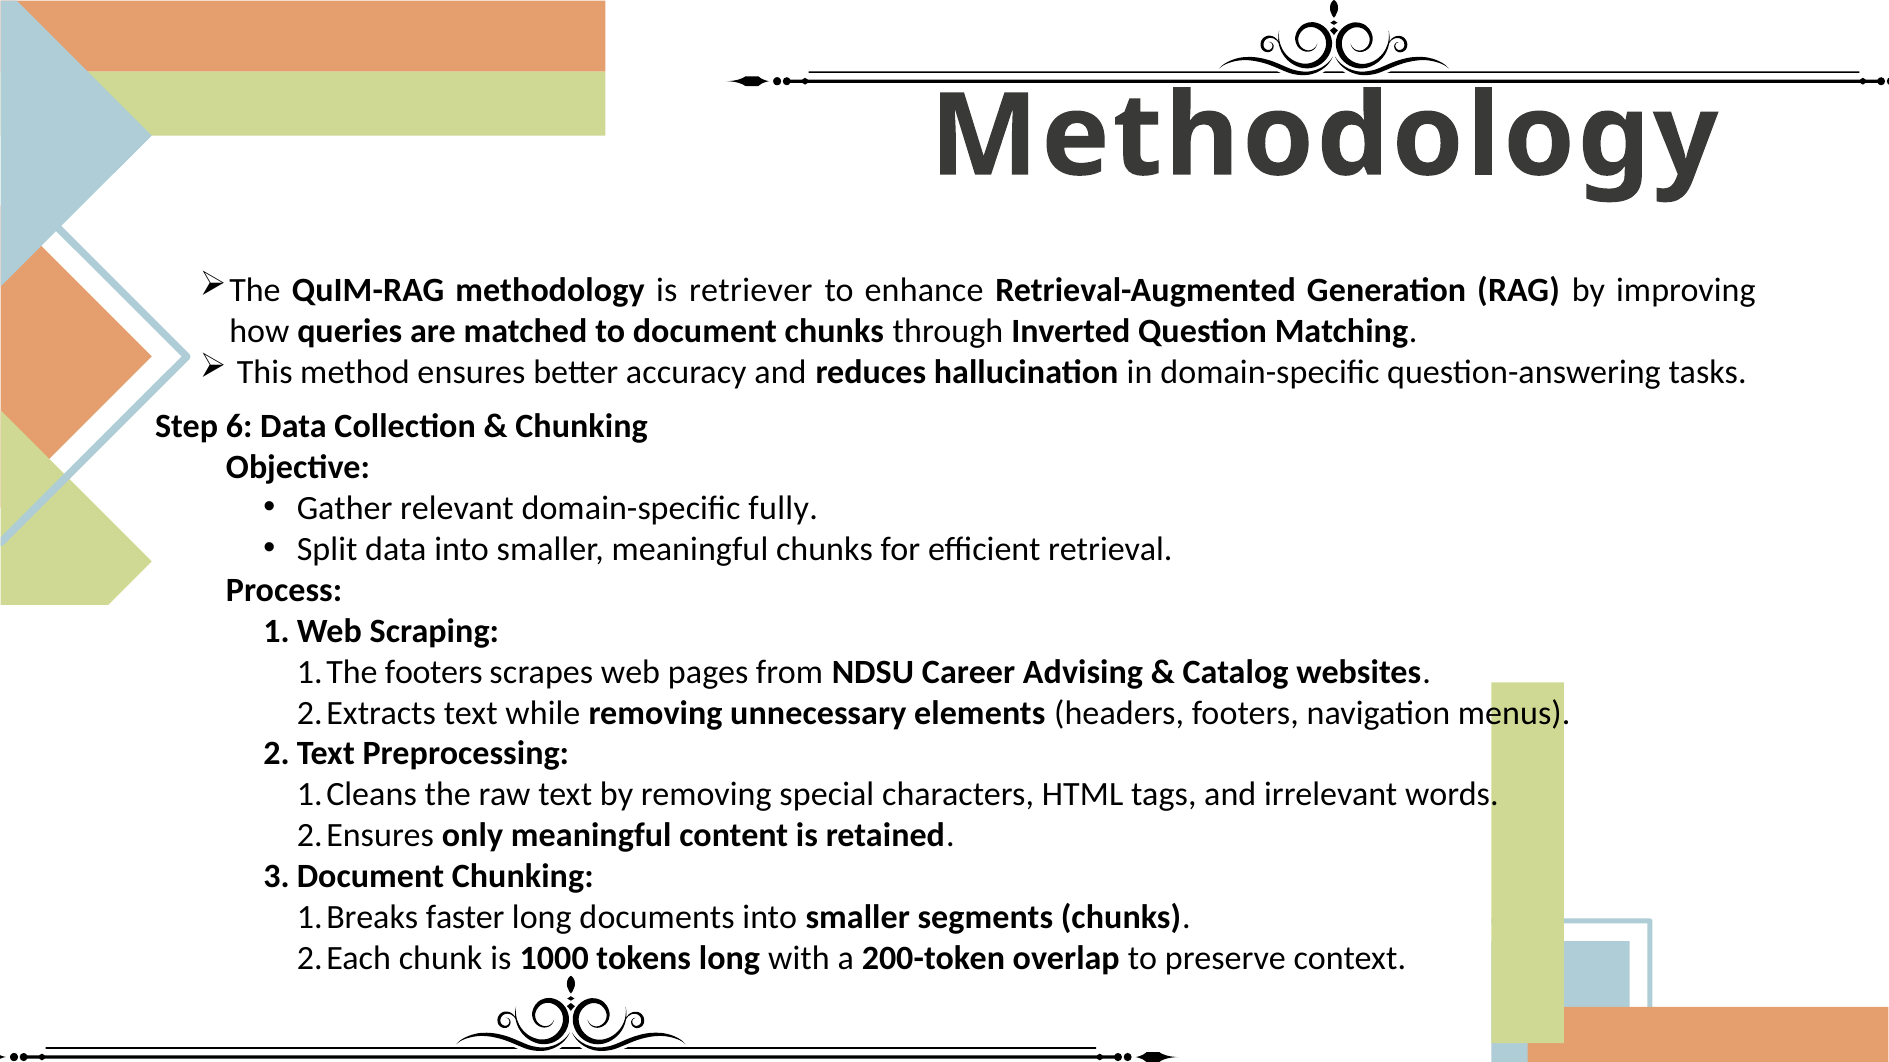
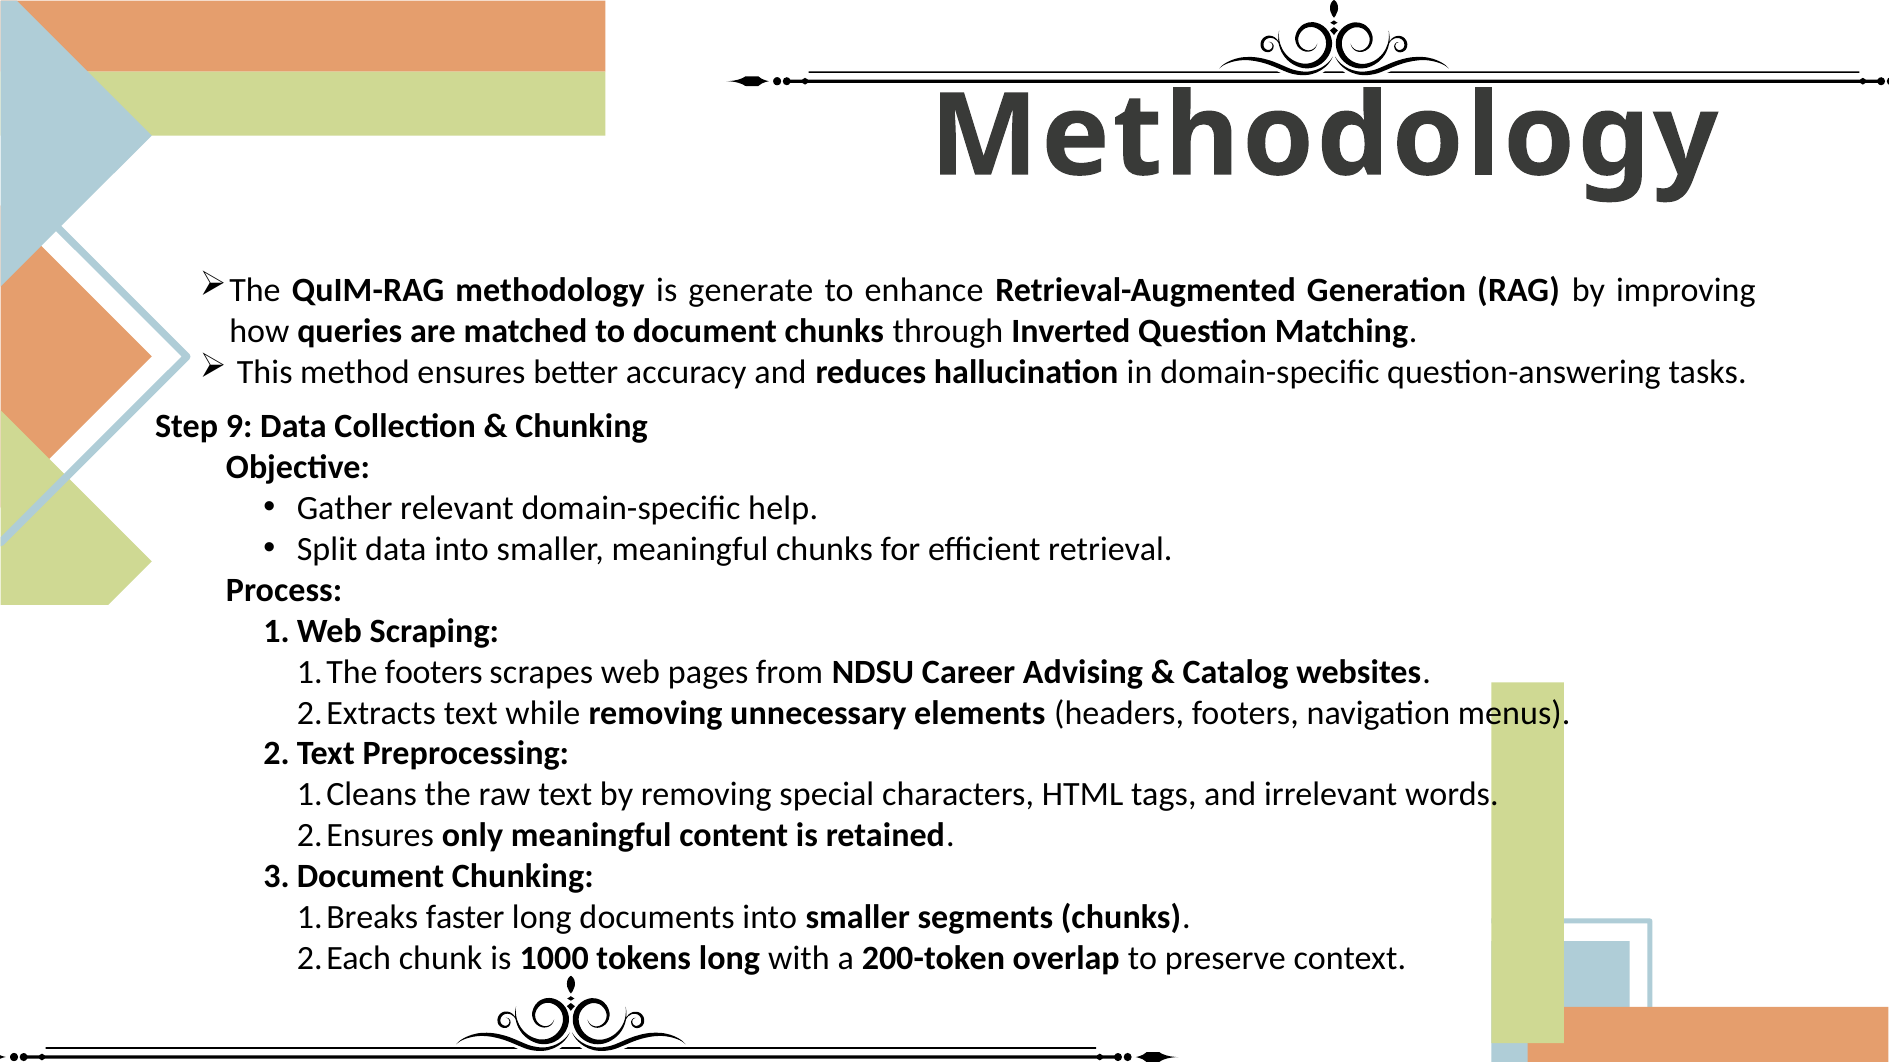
retriever: retriever -> generate (751, 290)
6: 6 -> 9 (239, 427)
fully: fully -> help (783, 509)
